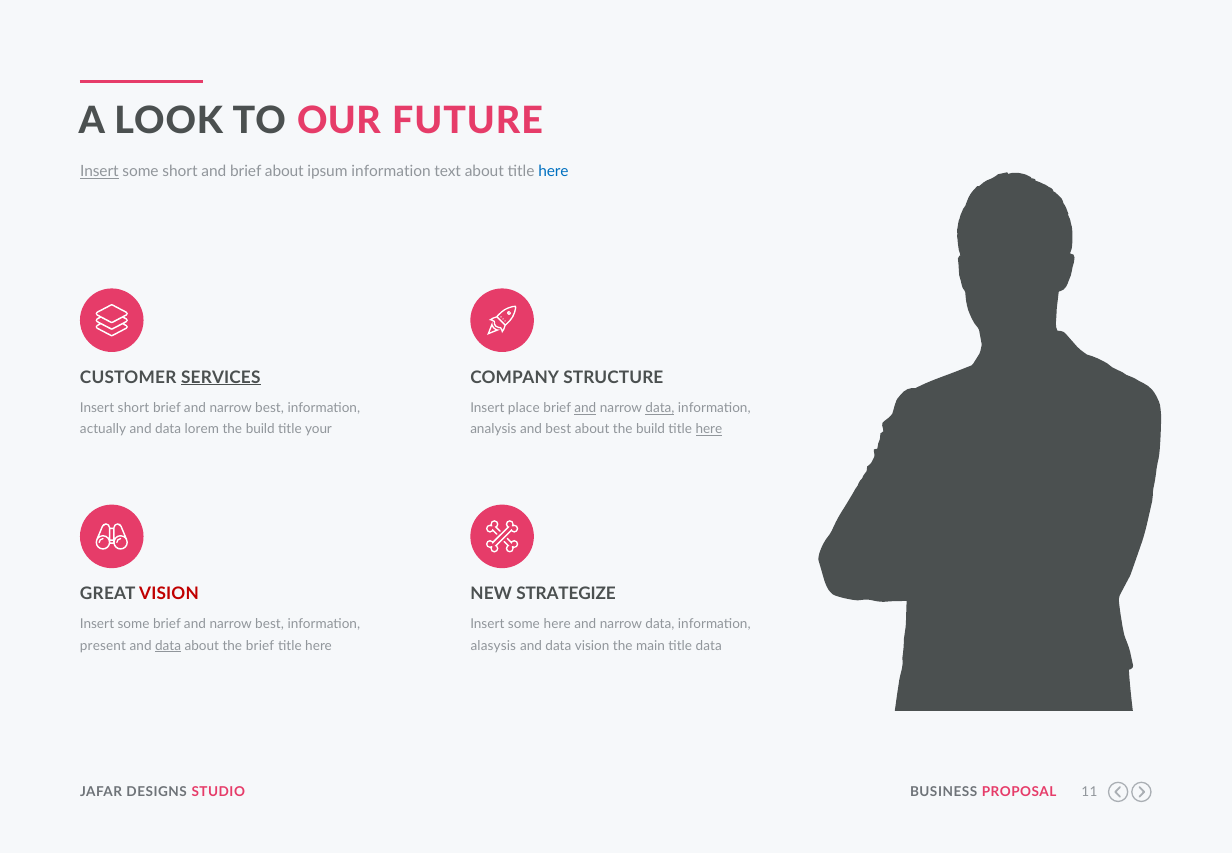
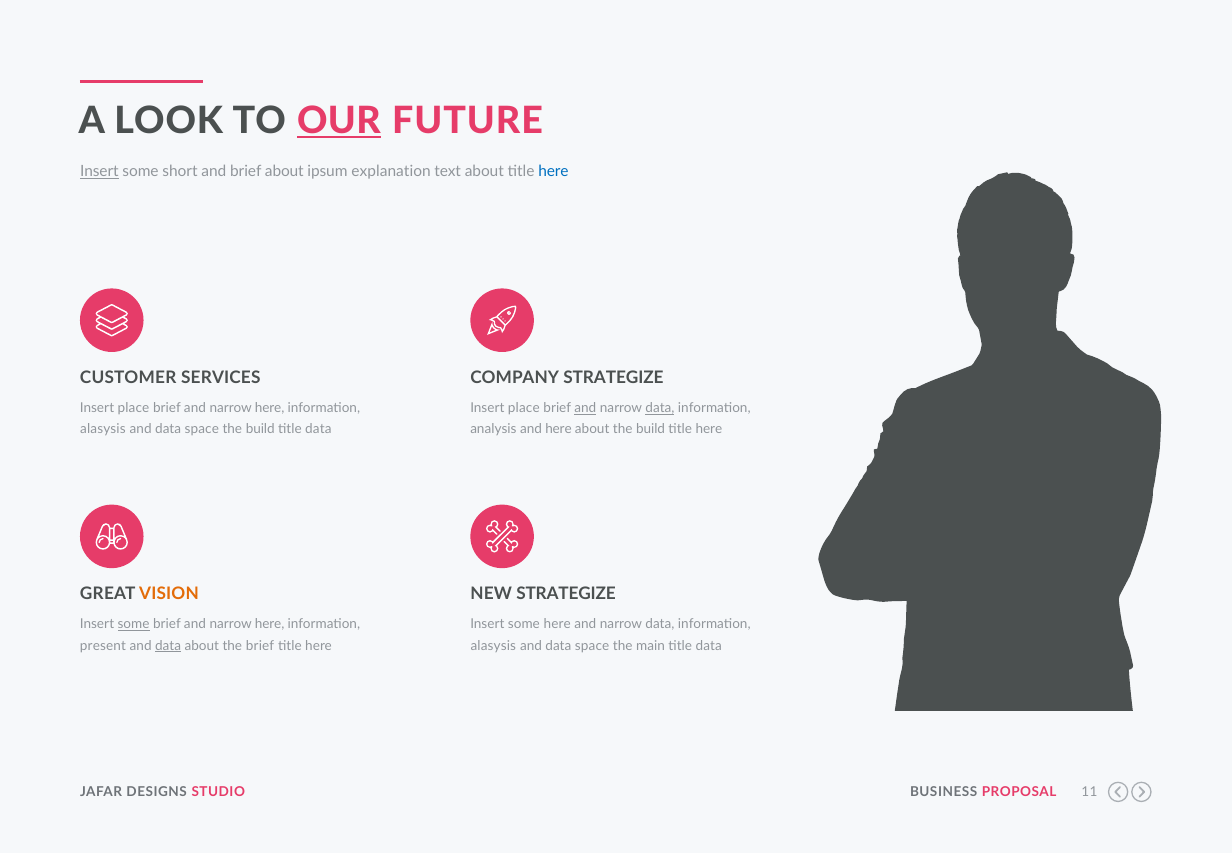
OUR underline: none -> present (339, 121)
ipsum information: information -> explanation (391, 171)
SERVICES underline: present -> none (221, 377)
COMPANY STRUCTURE: STRUCTURE -> STRATEGIZE (613, 377)
short: short -> place (133, 408)
best: best -> here (270, 408)
actually: actually -> alasysis (103, 429)
lorem: lorem -> space (202, 429)
your: your -> data (318, 429)
and best: best -> here (558, 429)
here underline: present -> none (709, 429)
VISION colour: red -> orange (169, 594)
some underline: none -> present (134, 624)
best: best -> here (270, 624)
vision: vision -> space (592, 646)
